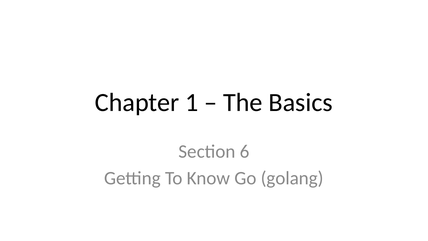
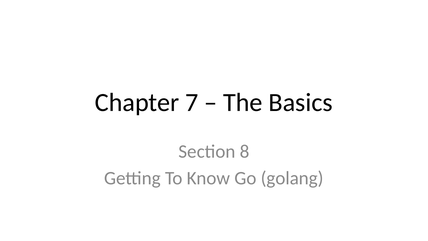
1: 1 -> 7 (192, 102)
6: 6 -> 8 (245, 151)
